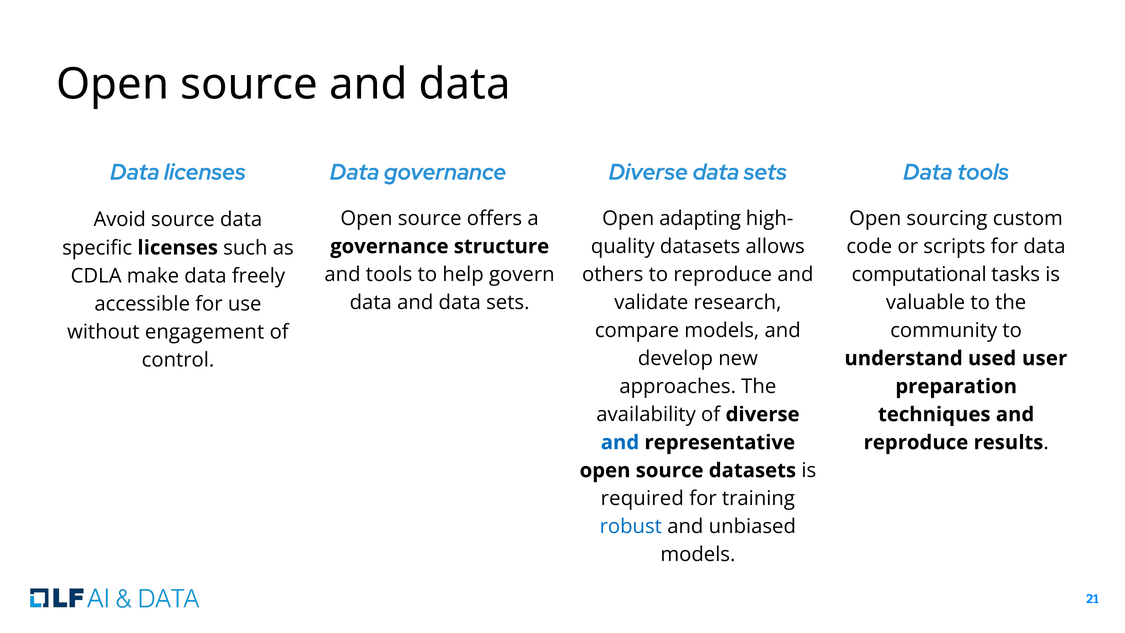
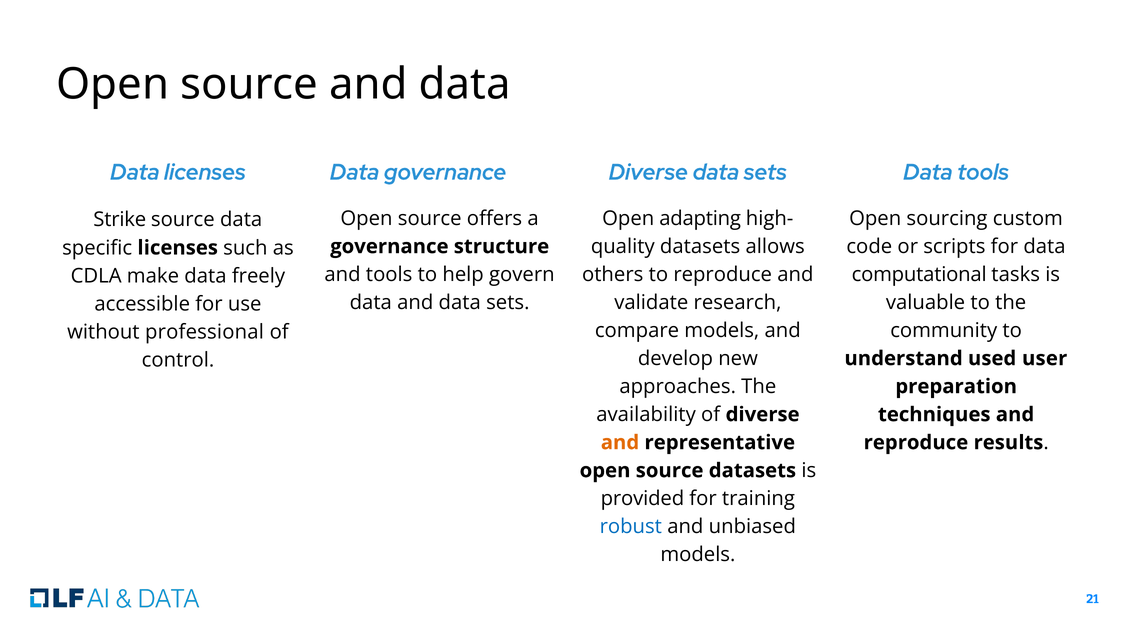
Avoid: Avoid -> Strike (120, 220)
engagement: engagement -> professional (205, 332)
and colour: blue -> orange (620, 442)
required: required -> provided (642, 498)
